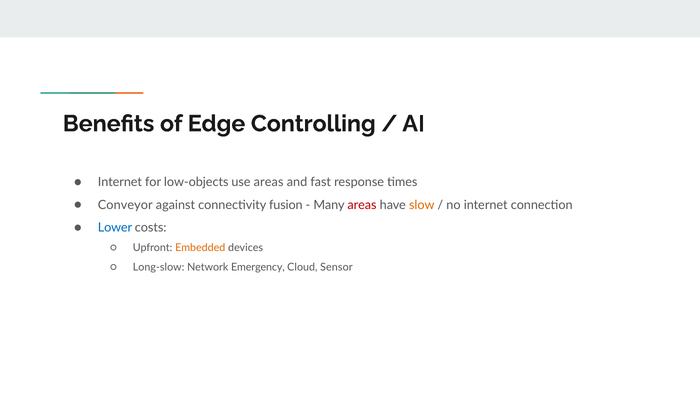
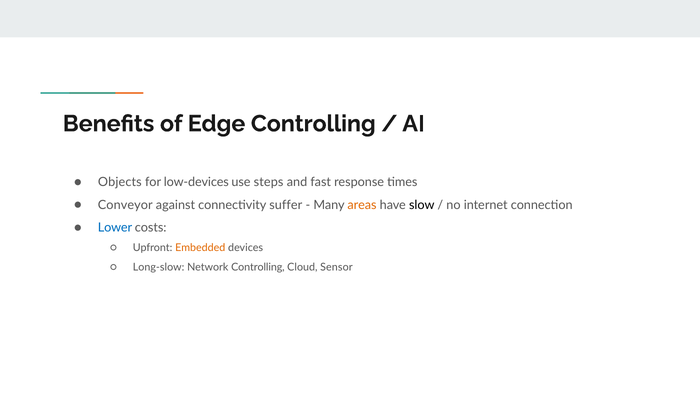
Internet: Internet -> Objects (120, 182)
low-objects: low-objects -> low-devices (196, 182)
use areas: areas -> steps (269, 182)
fusion: fusion -> suffer (286, 205)
areas colour: red -> orange (362, 205)
slow colour: orange -> black (422, 205)
Network Emergency: Emergency -> Controlling (258, 267)
